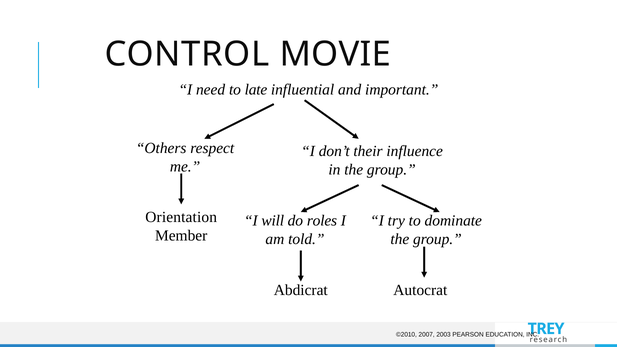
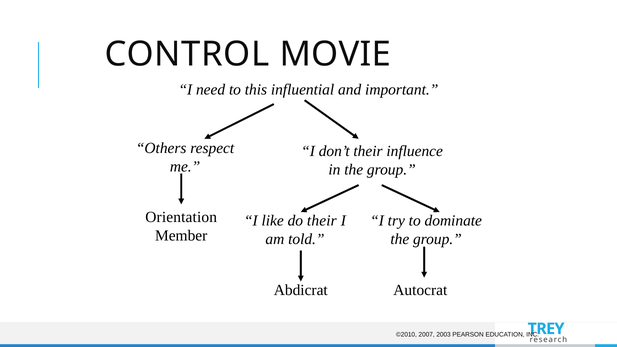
late: late -> this (256, 90)
will: will -> like (273, 221)
do roles: roles -> their (322, 221)
